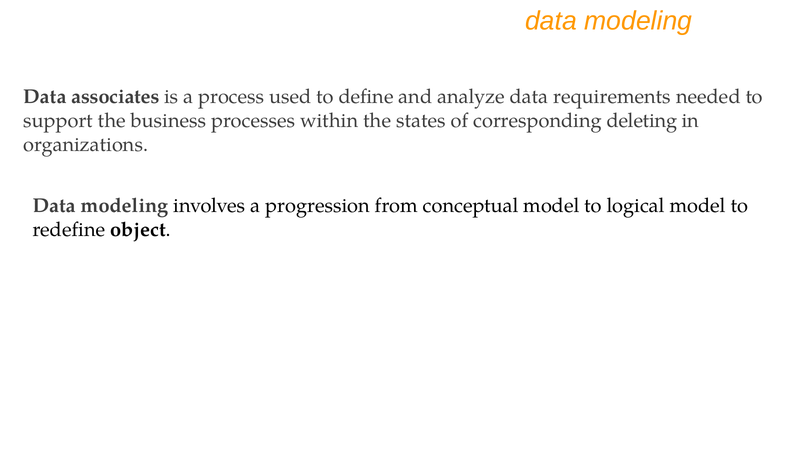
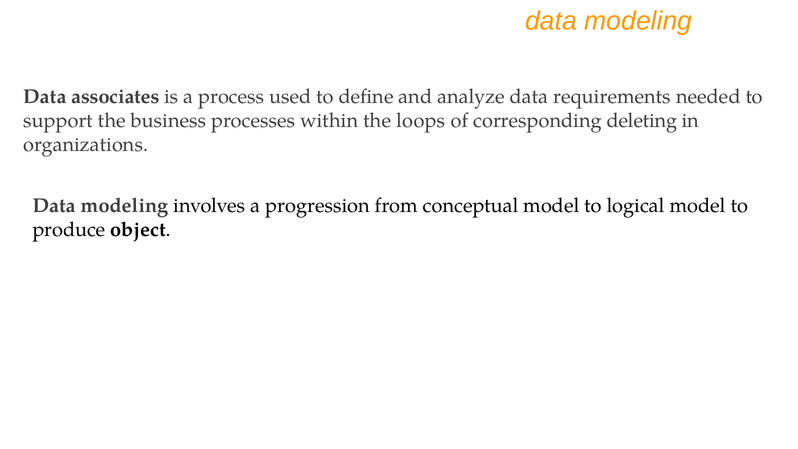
states: states -> loops (421, 121)
redefine: redefine -> produce (69, 230)
